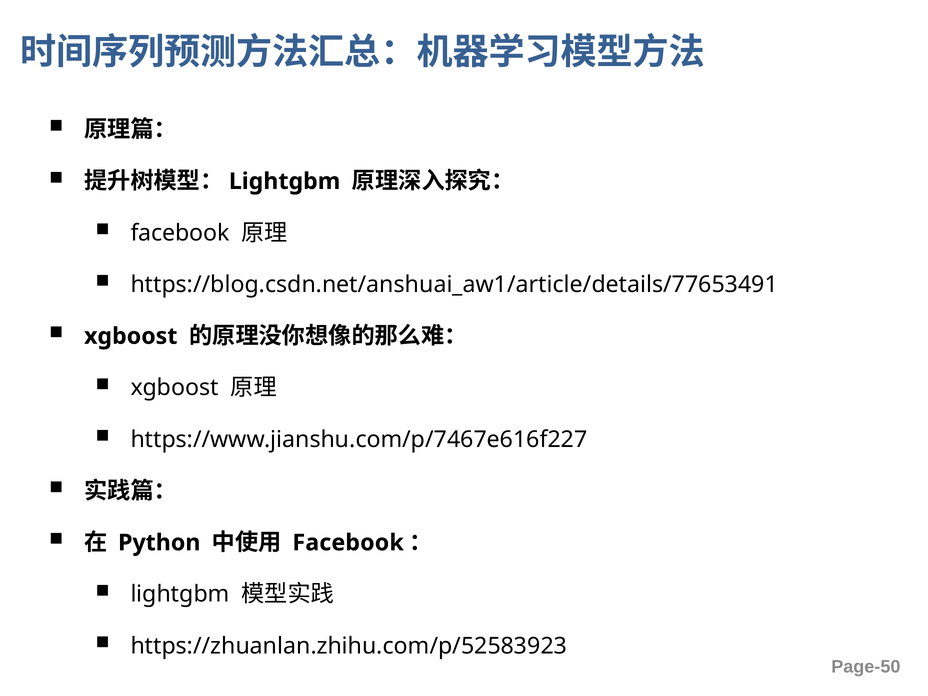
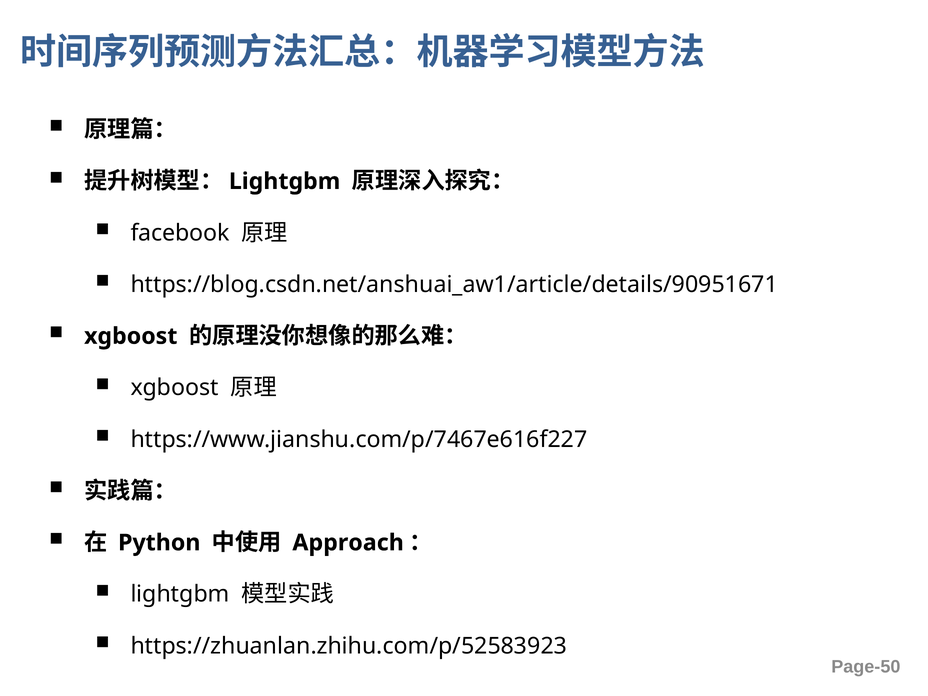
https://blog.csdn.net/anshuai_aw1/article/details/77653491: https://blog.csdn.net/anshuai_aw1/article/details/77653491 -> https://blog.csdn.net/anshuai_aw1/article/details/90951671 (454, 285)
Facebook: Facebook -> Approach (348, 543)
